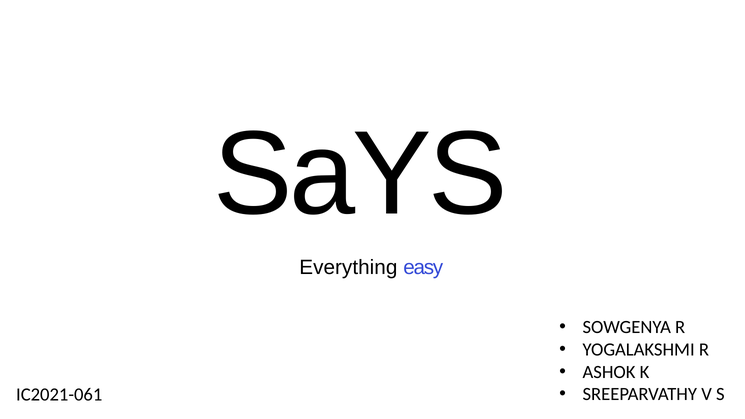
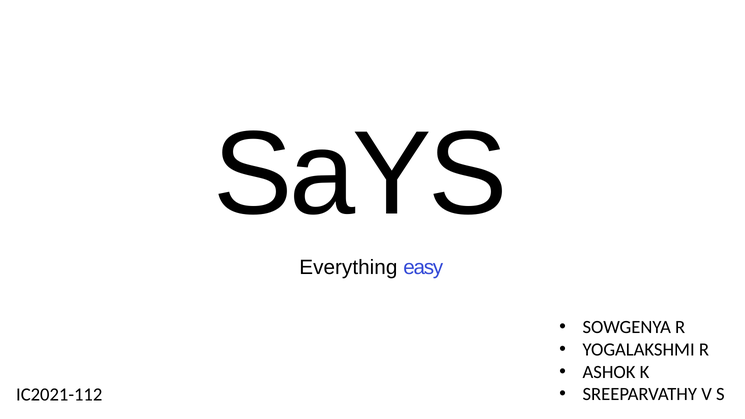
IC2021-061: IC2021-061 -> IC2021-112 (59, 395)
